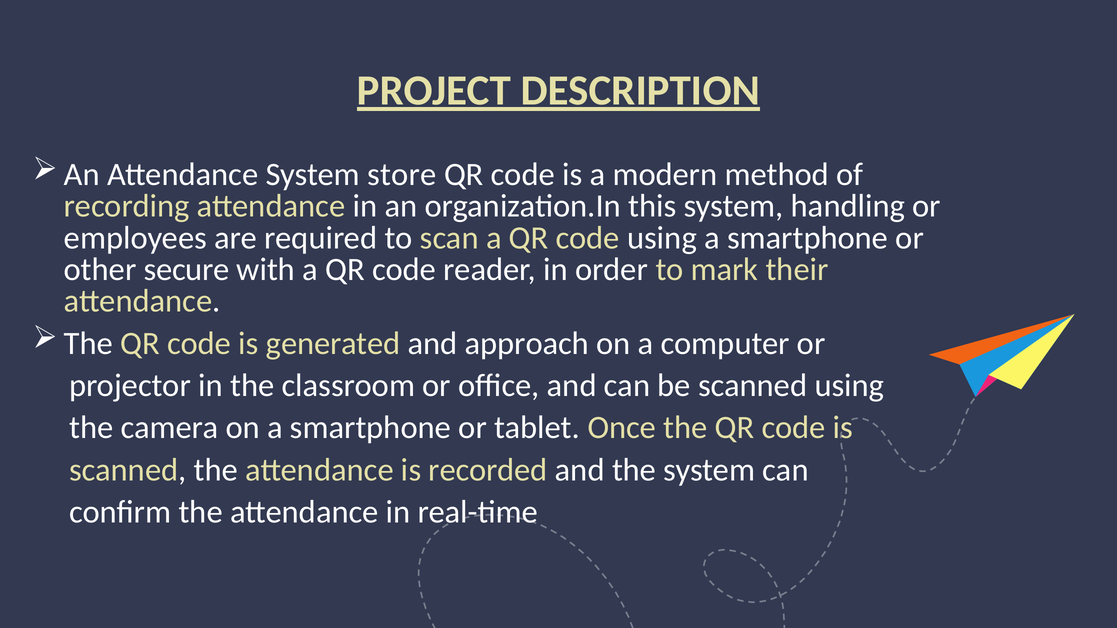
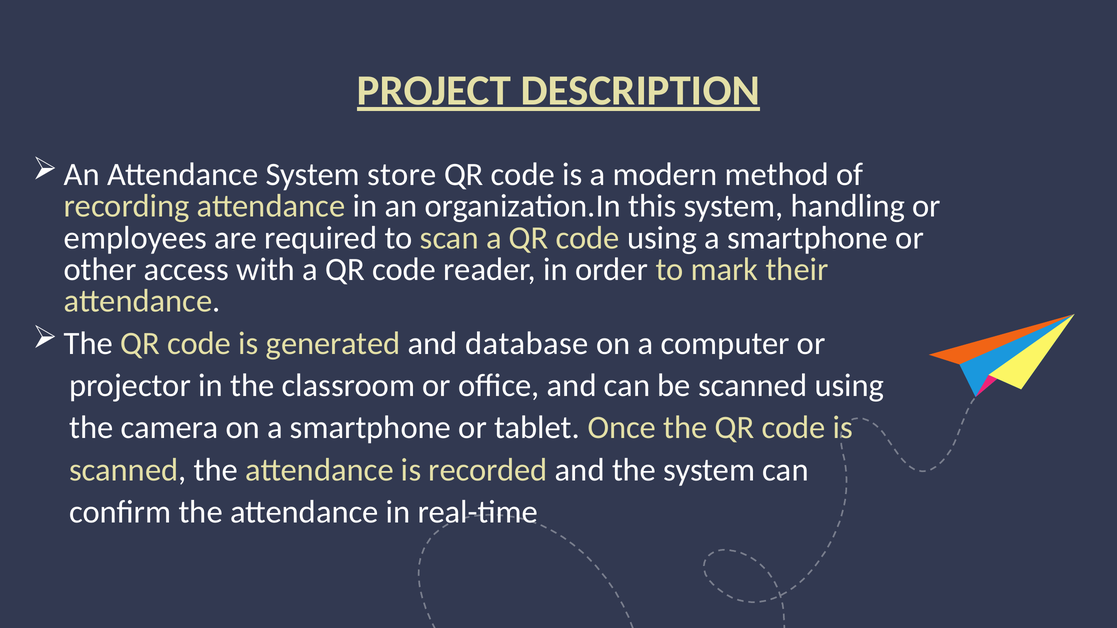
secure: secure -> access (186, 270)
approach: approach -> database (527, 344)
